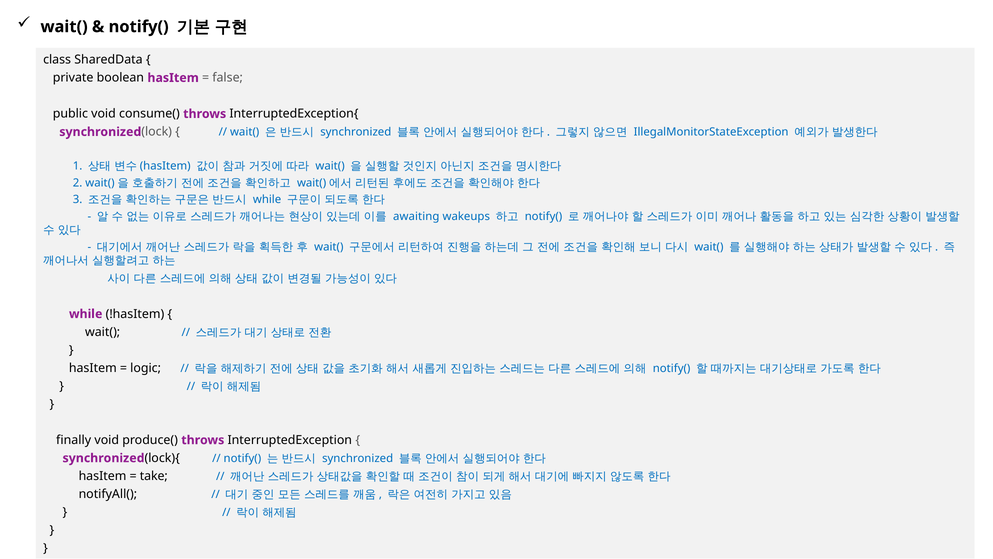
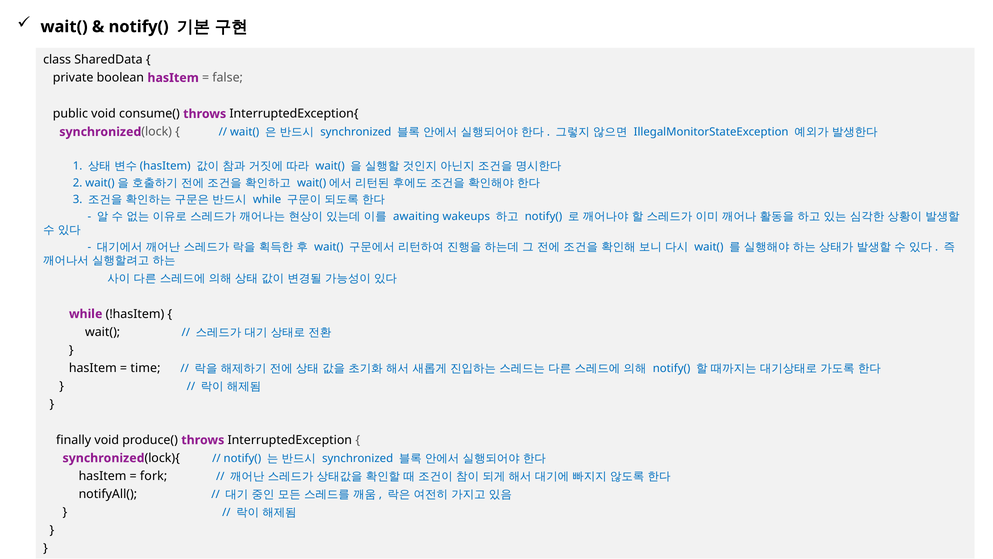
logic: logic -> time (146, 368)
take: take -> fork (154, 476)
